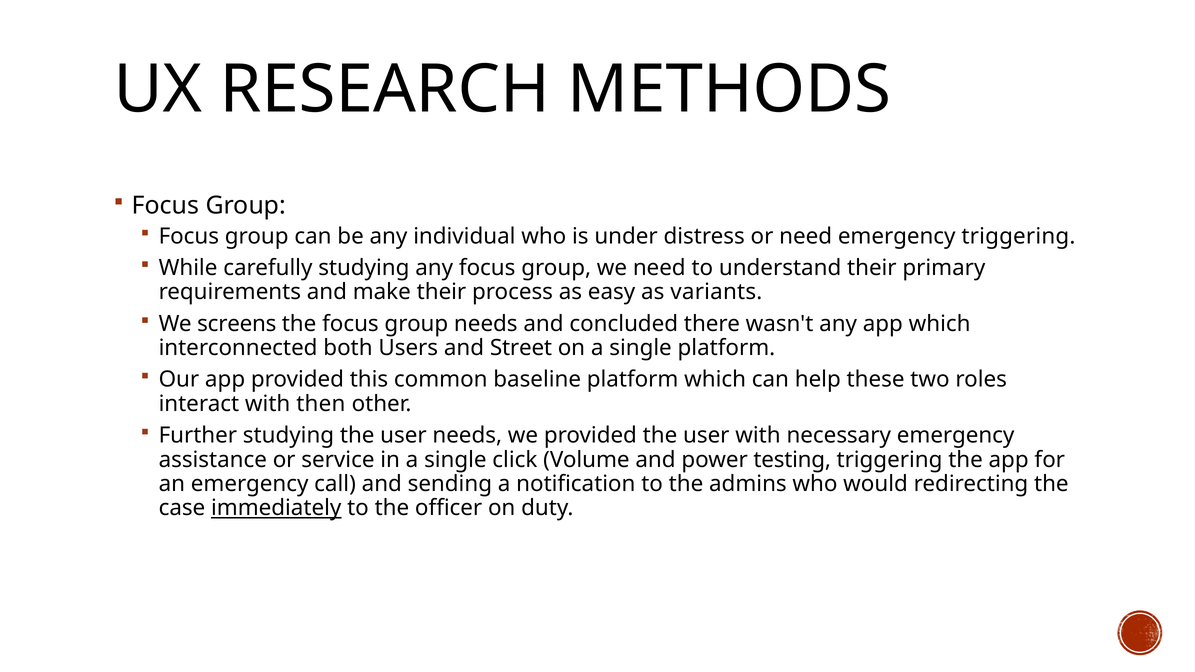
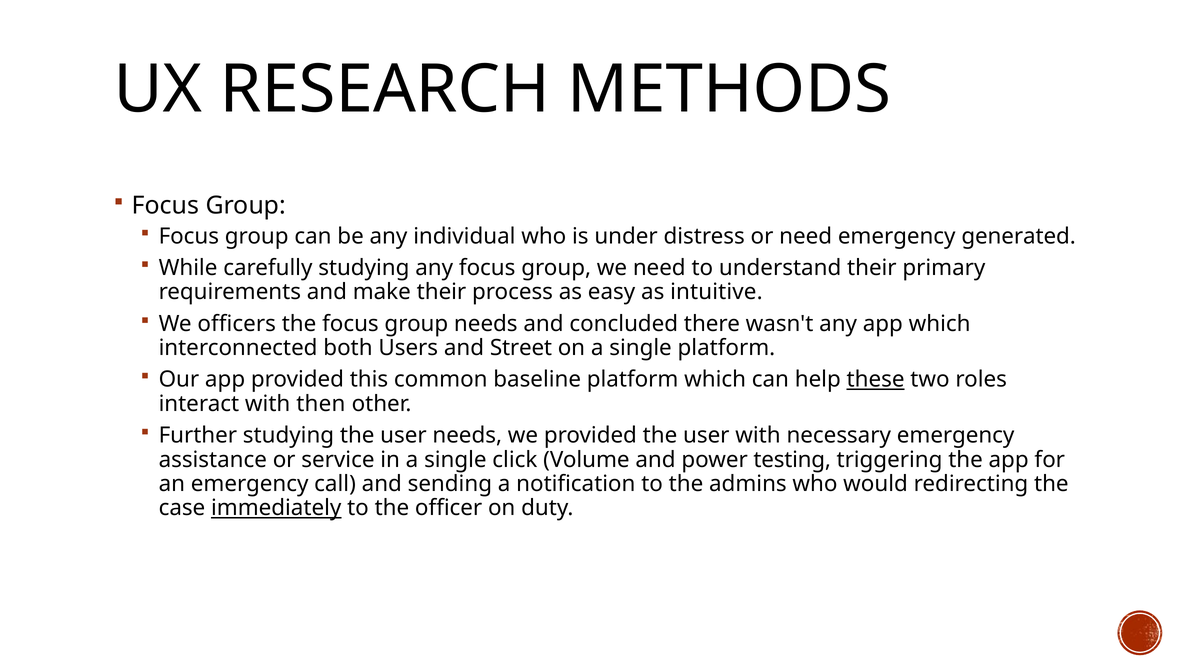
emergency triggering: triggering -> generated (1019, 236)
variants: variants -> intuitive (716, 292)
screens: screens -> officers (237, 324)
these underline: none -> present (876, 380)
